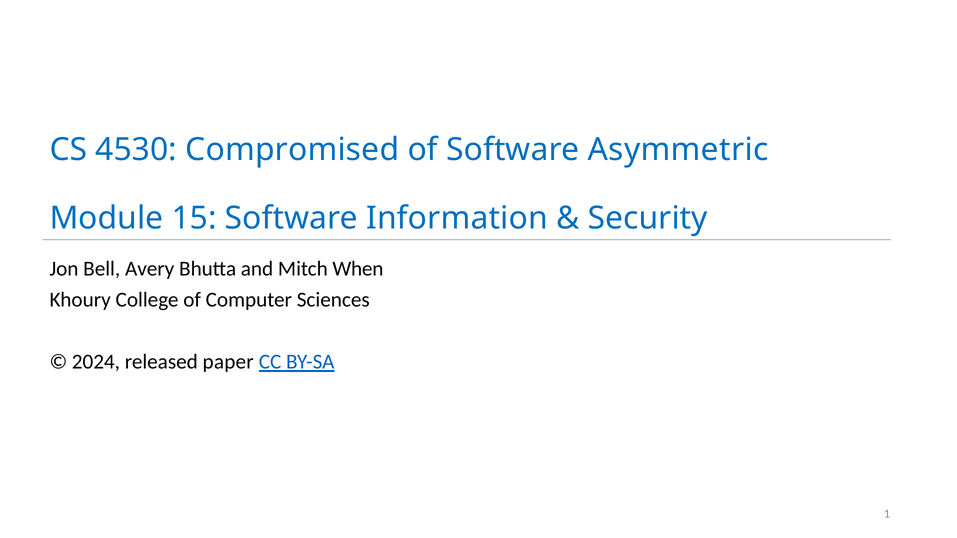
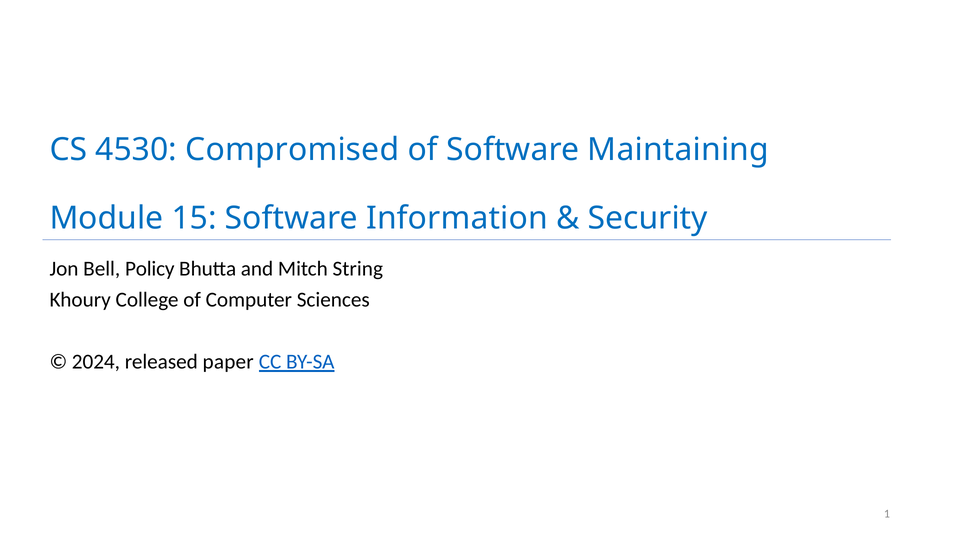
Asymmetric: Asymmetric -> Maintaining (678, 150)
Avery: Avery -> Policy (150, 269)
When: When -> String (358, 269)
